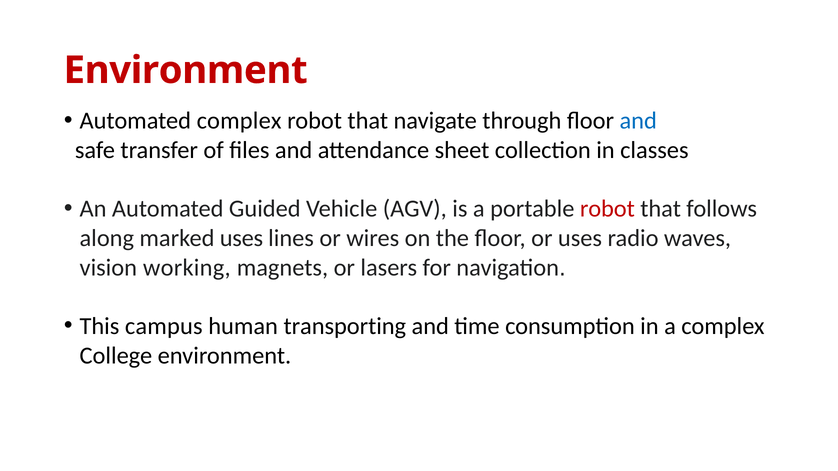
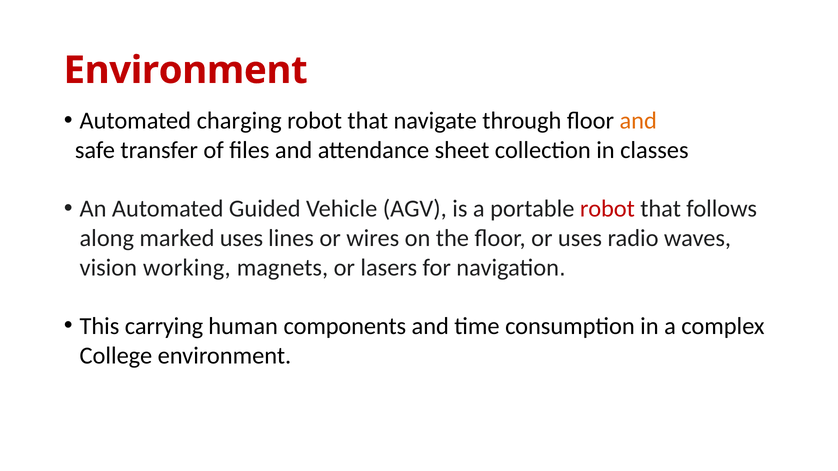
Automated complex: complex -> charging (239, 121)
and colour: blue -> orange (638, 121)
campus: campus -> carrying (164, 326)
transporting: transporting -> components (345, 326)
